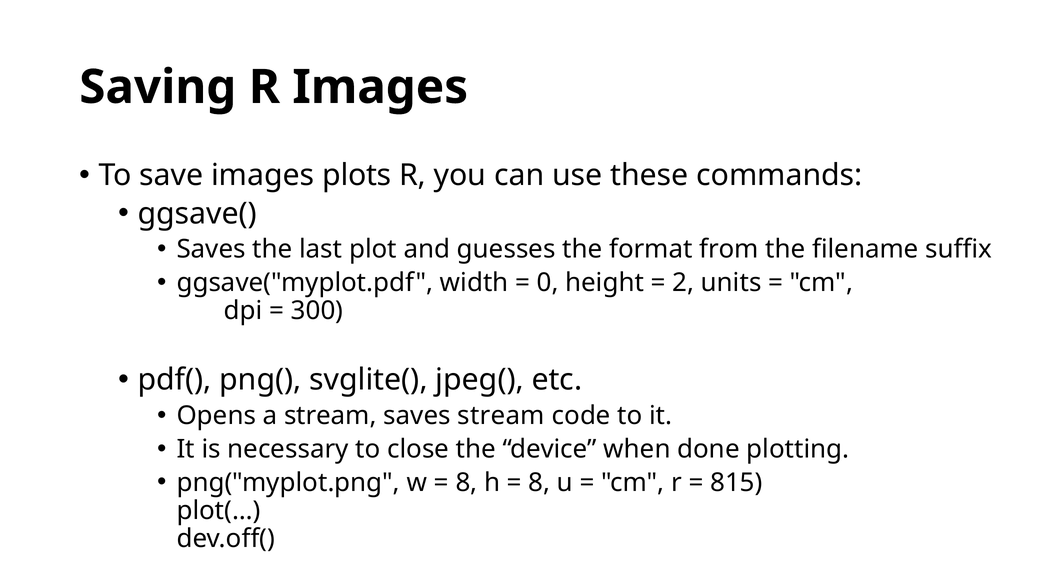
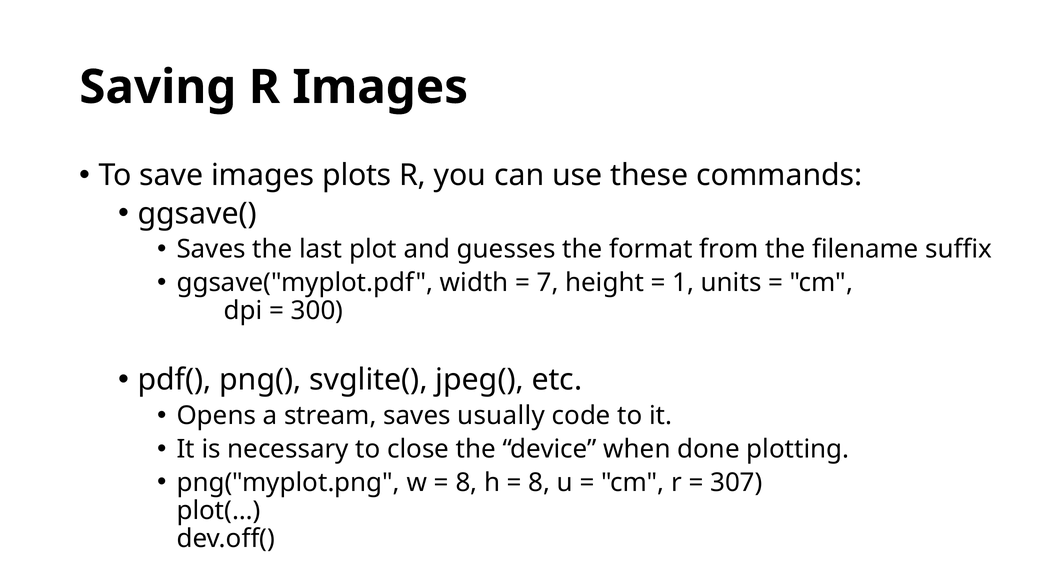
0: 0 -> 7 (548, 283)
2: 2 -> 1 (683, 283)
saves stream: stream -> usually (501, 416)
815: 815 -> 307 (736, 483)
